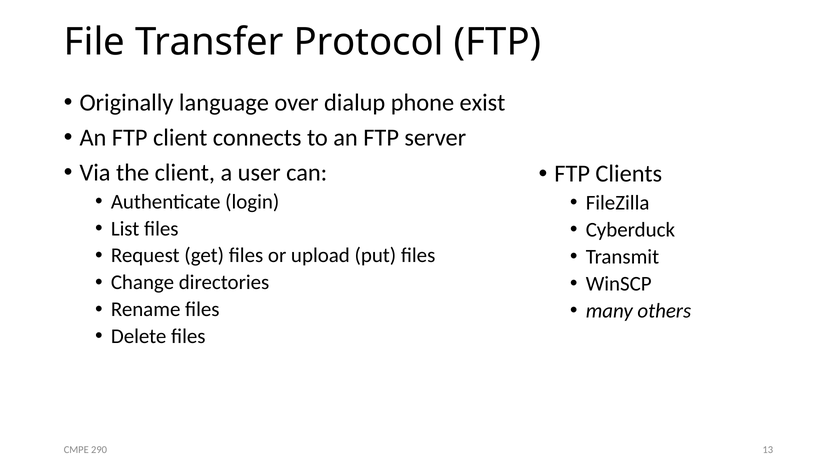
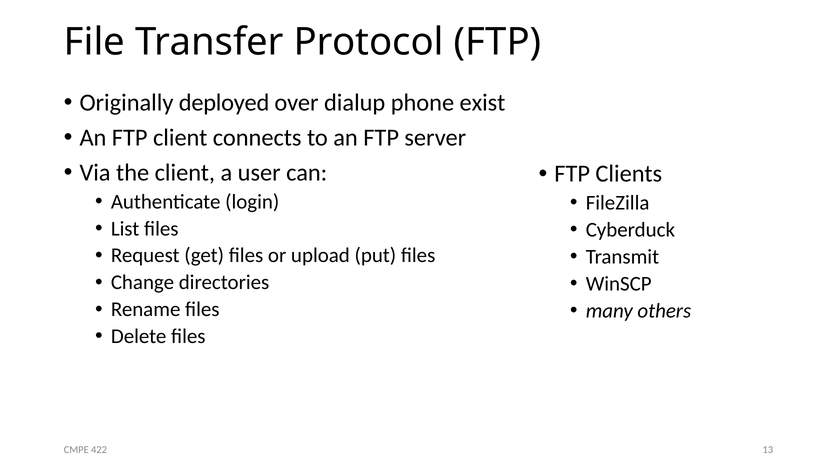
language: language -> deployed (224, 103)
290: 290 -> 422 (99, 450)
